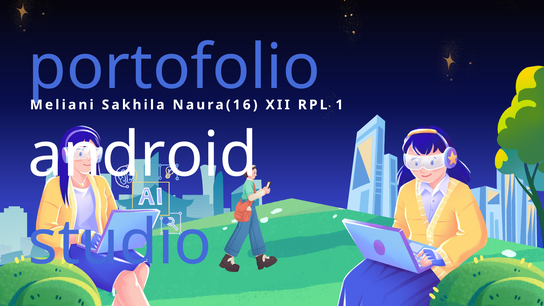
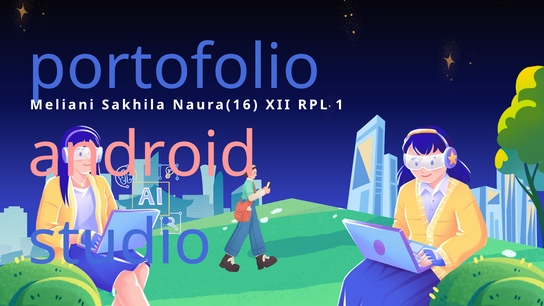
android colour: white -> pink (143, 155)
